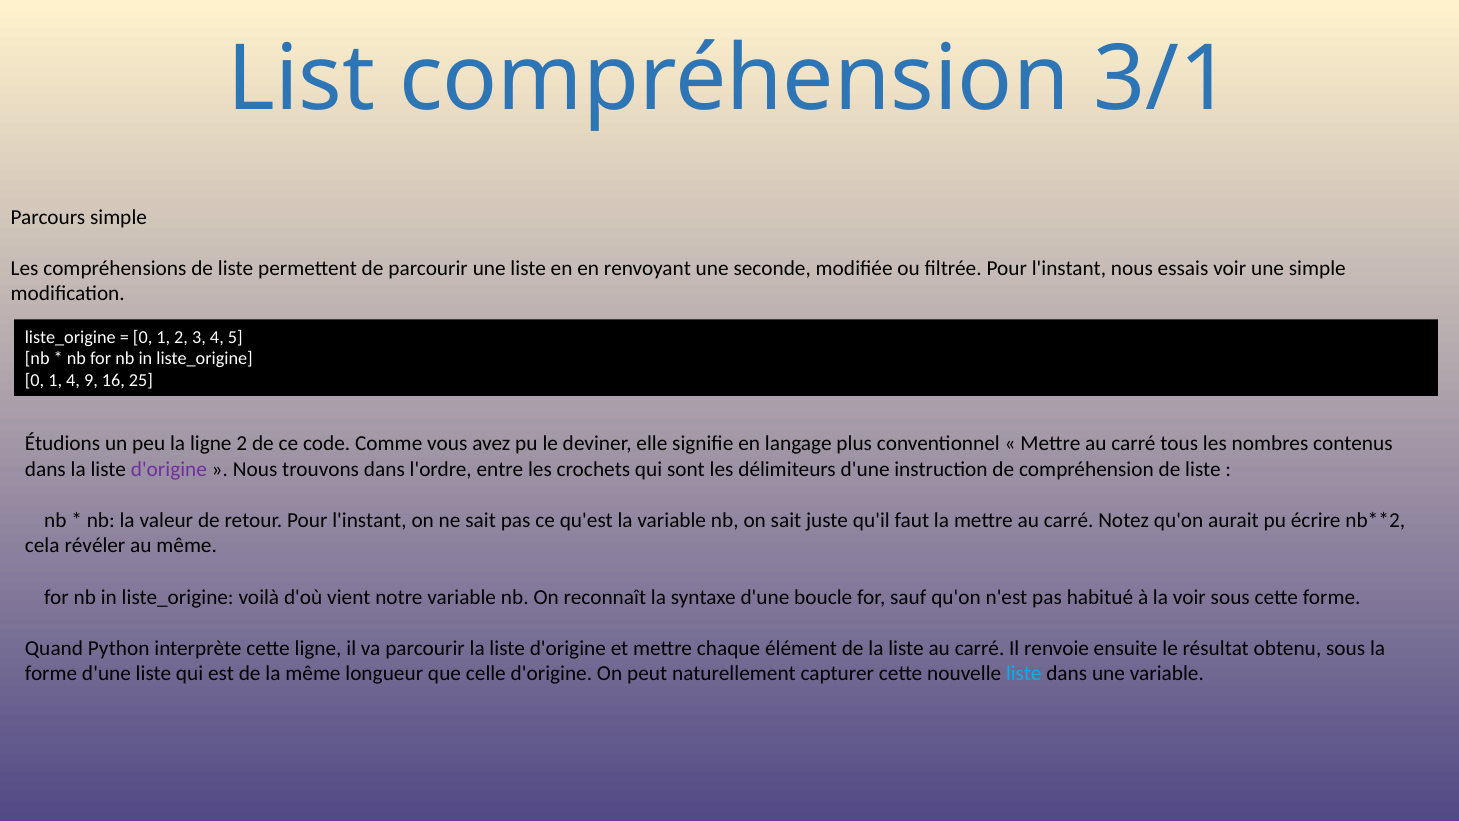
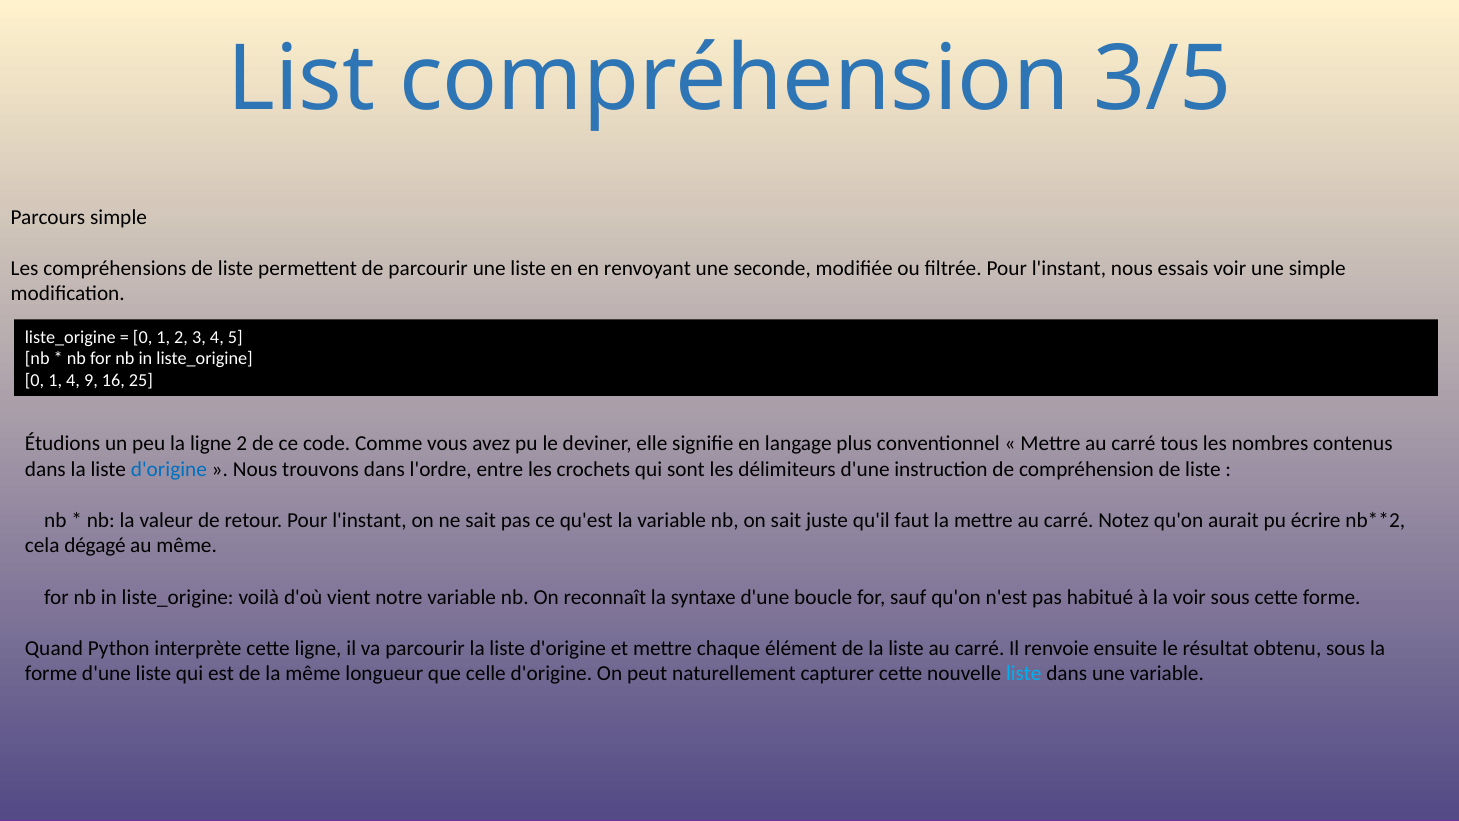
3/1: 3/1 -> 3/5 (1162, 80)
d'origine colour: purple -> blue (169, 469)
révéler: révéler -> dégagé (95, 546)
